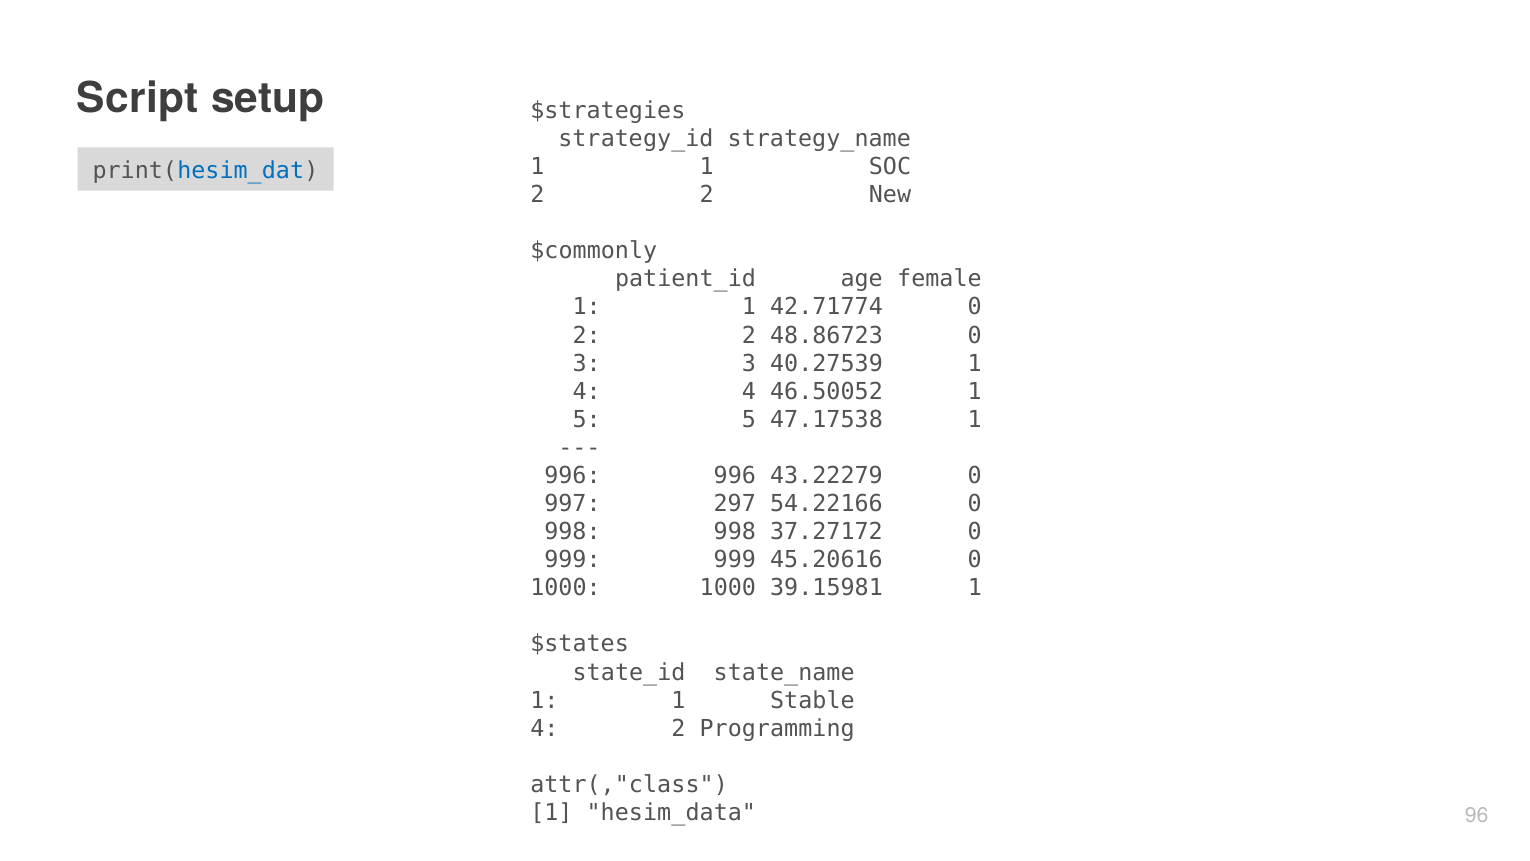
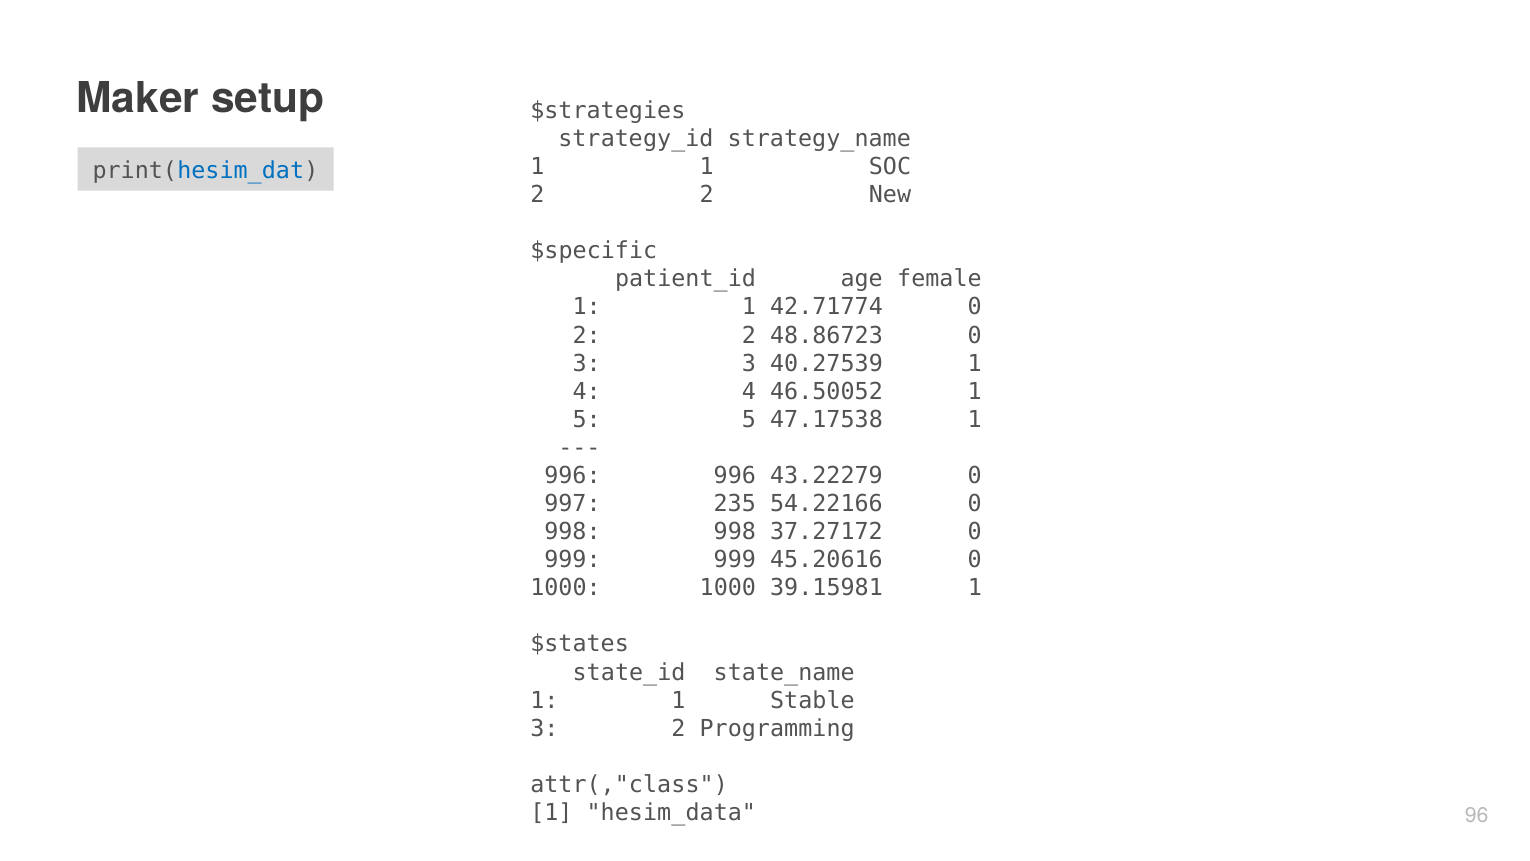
Script: Script -> Maker (138, 99)
$commonly: $commonly -> $specific (594, 251)
297: 297 -> 235 (735, 504)
4: 4 -> 3 (544, 728)
